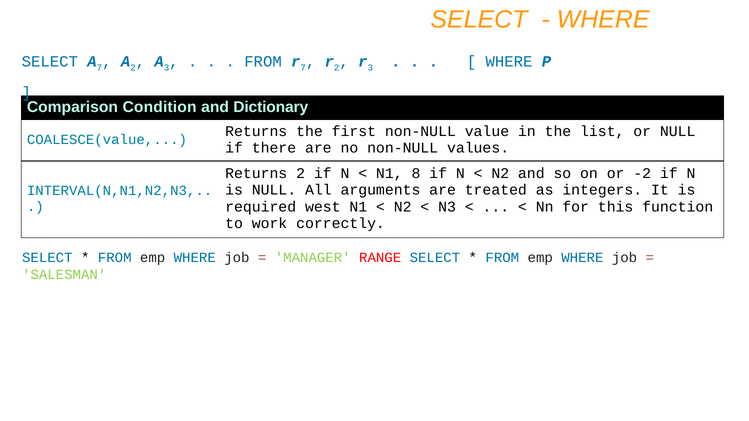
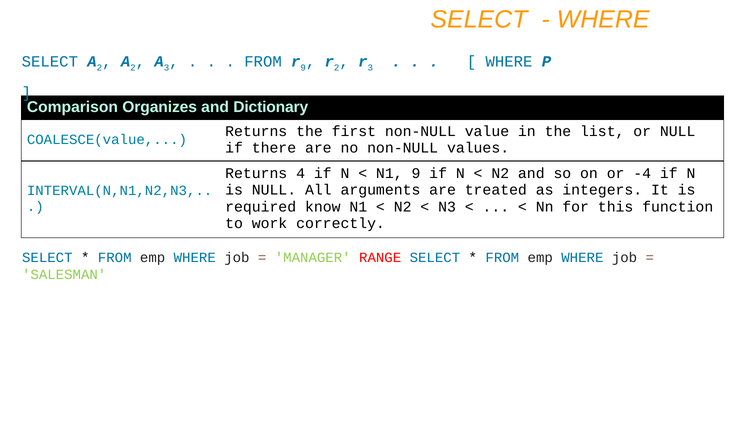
7: 7 -> 2 (99, 68)
7: 7 -> 9 (303, 68)
Condition: Condition -> Organizes (160, 107)
Returns 2: 2 -> 4 (301, 173)
N1 8: 8 -> 9 (416, 173)
-2: -2 -> -4 (642, 173)
west: west -> know (323, 207)
